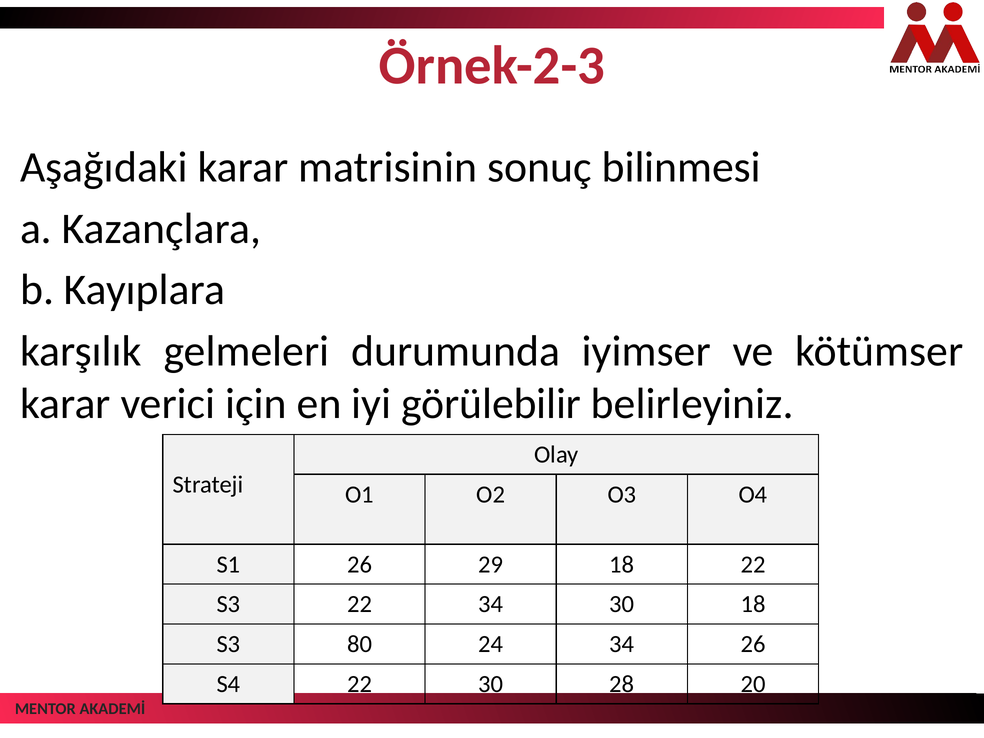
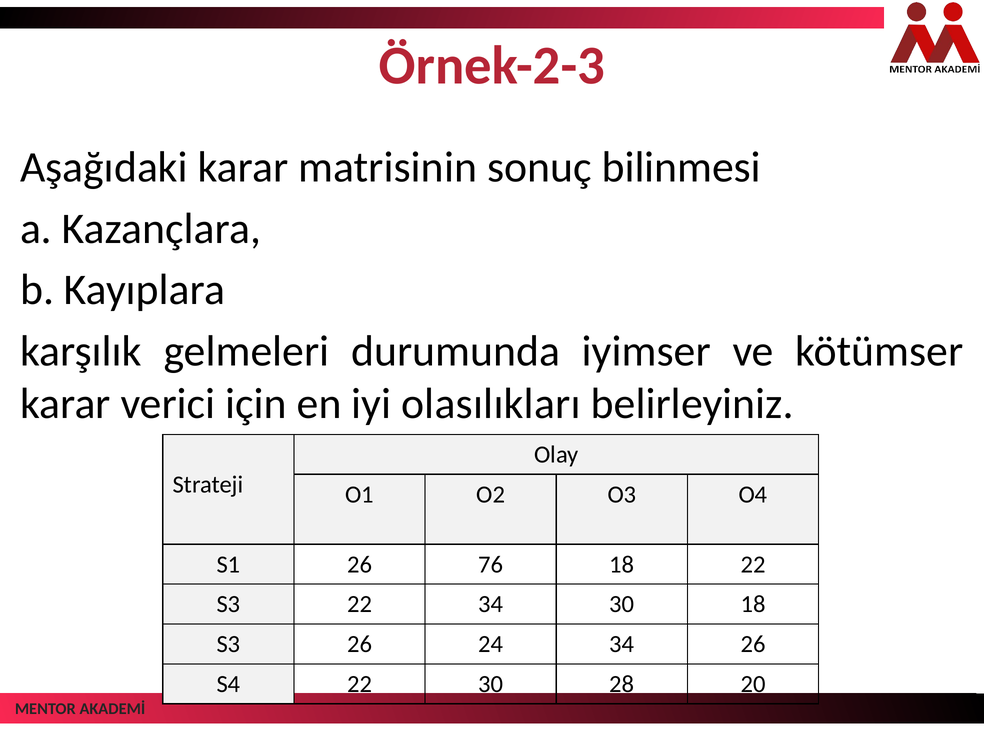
görülebilir: görülebilir -> olasılıkları (491, 404)
29: 29 -> 76 (491, 564)
S3 80: 80 -> 26 (360, 644)
